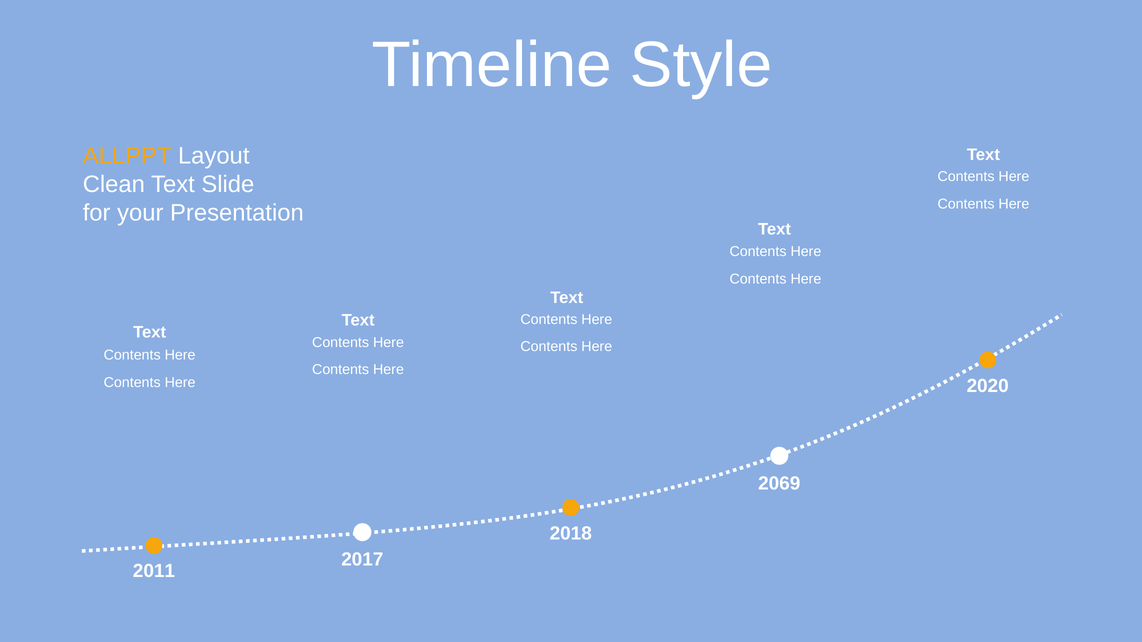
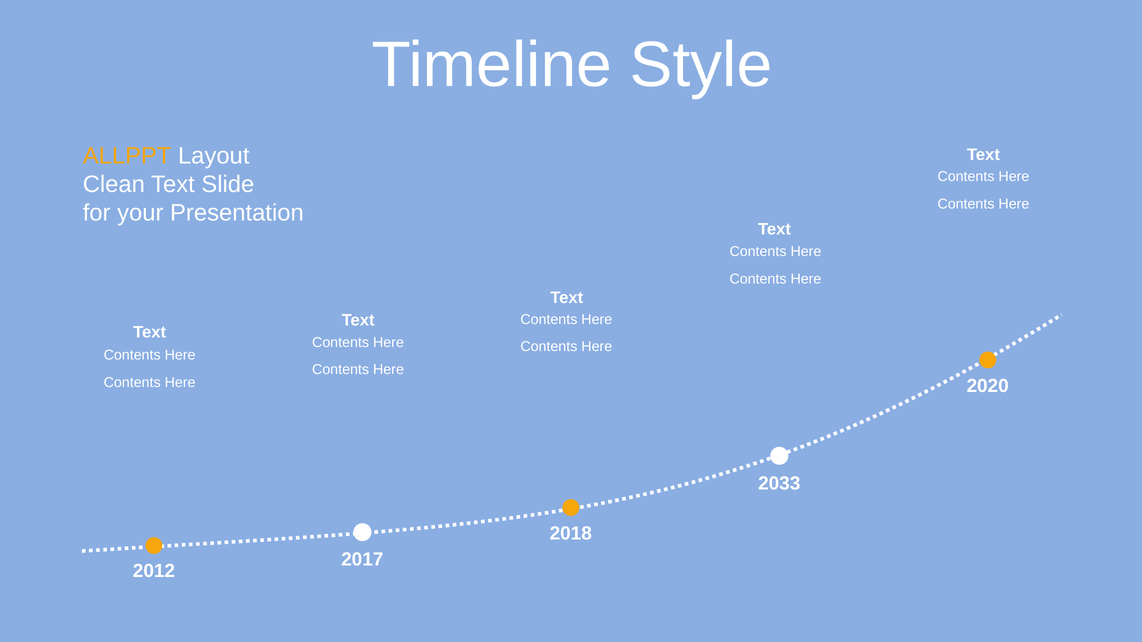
2069: 2069 -> 2033 (779, 484)
2011: 2011 -> 2012 (154, 571)
